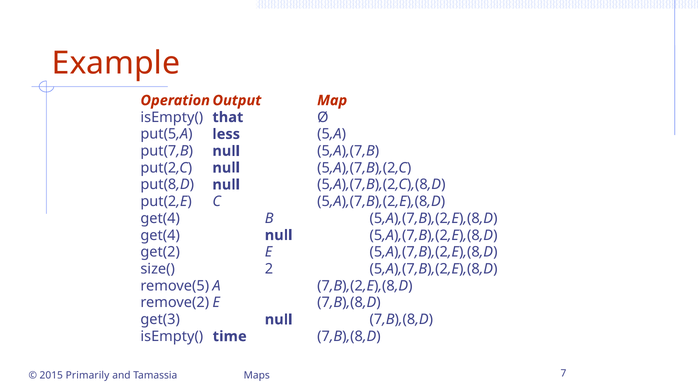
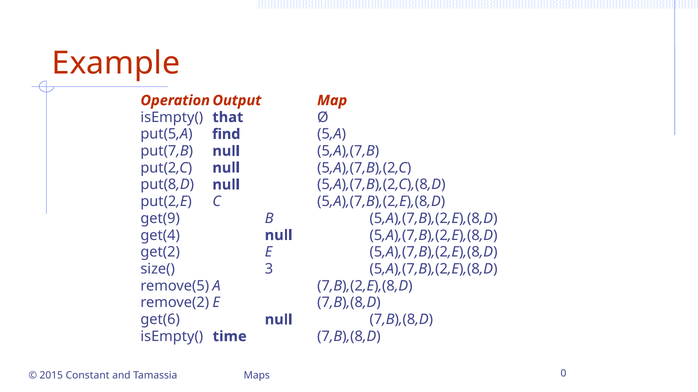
less: less -> find (226, 134)
get(4: get(4 -> get(9 (160, 219)
2: 2 -> 3 (269, 269)
get(3: get(3 -> get(6 (160, 320)
Primarily: Primarily -> Constant (88, 376)
7: 7 -> 0 (563, 374)
